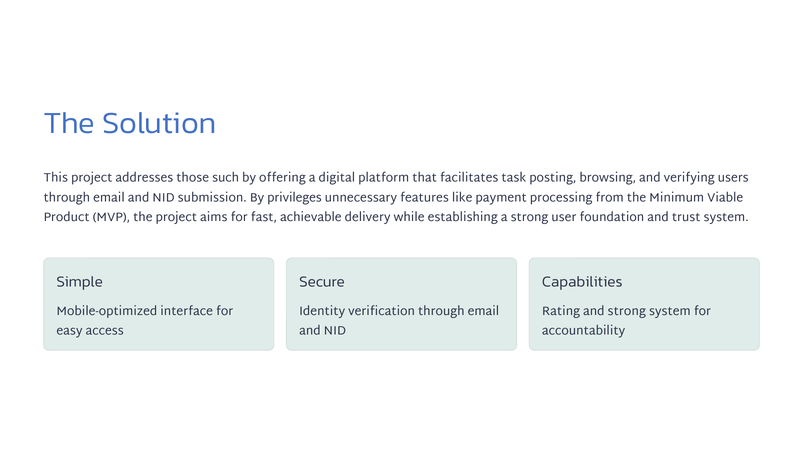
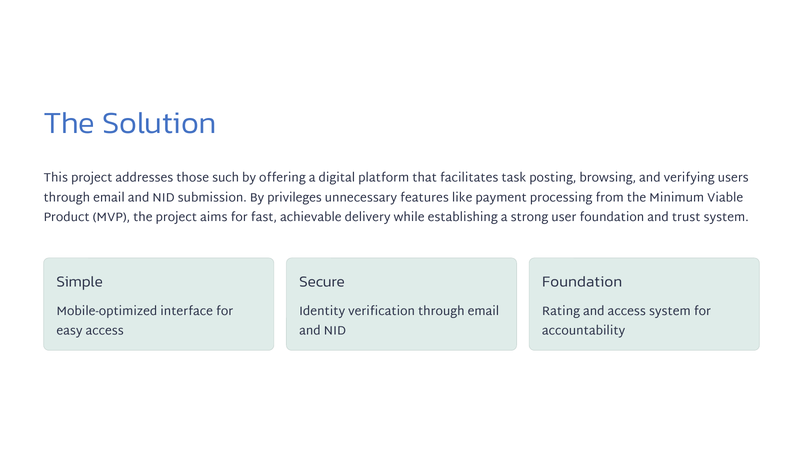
Capabilities: Capabilities -> Foundation (582, 282)
and strong: strong -> access (627, 312)
